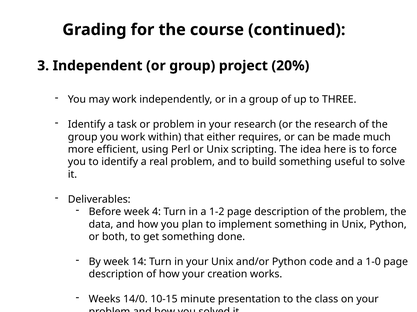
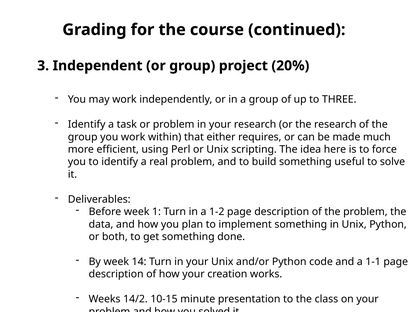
4: 4 -> 1 (157, 212)
1-0: 1-0 -> 1-1 (373, 262)
14/0: 14/0 -> 14/2 (135, 300)
